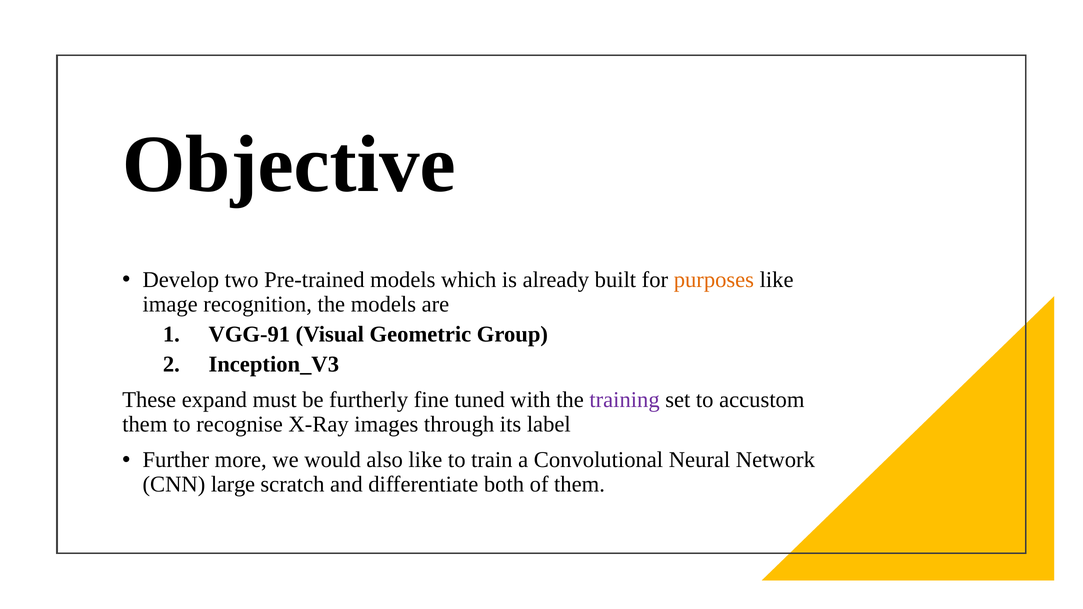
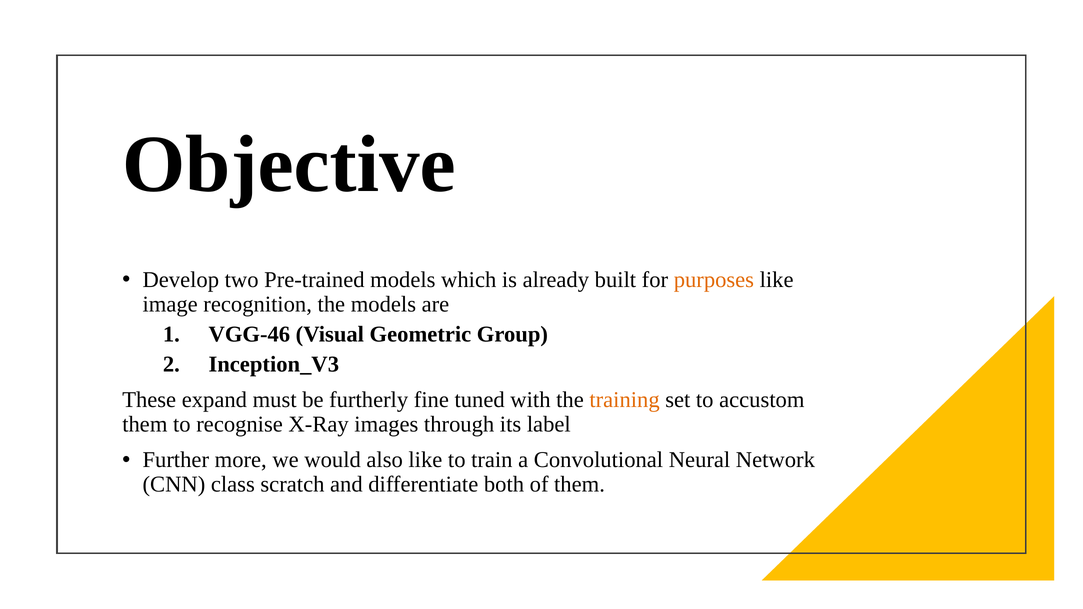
VGG-91: VGG-91 -> VGG-46 (249, 334)
training colour: purple -> orange (625, 400)
large: large -> class (233, 485)
